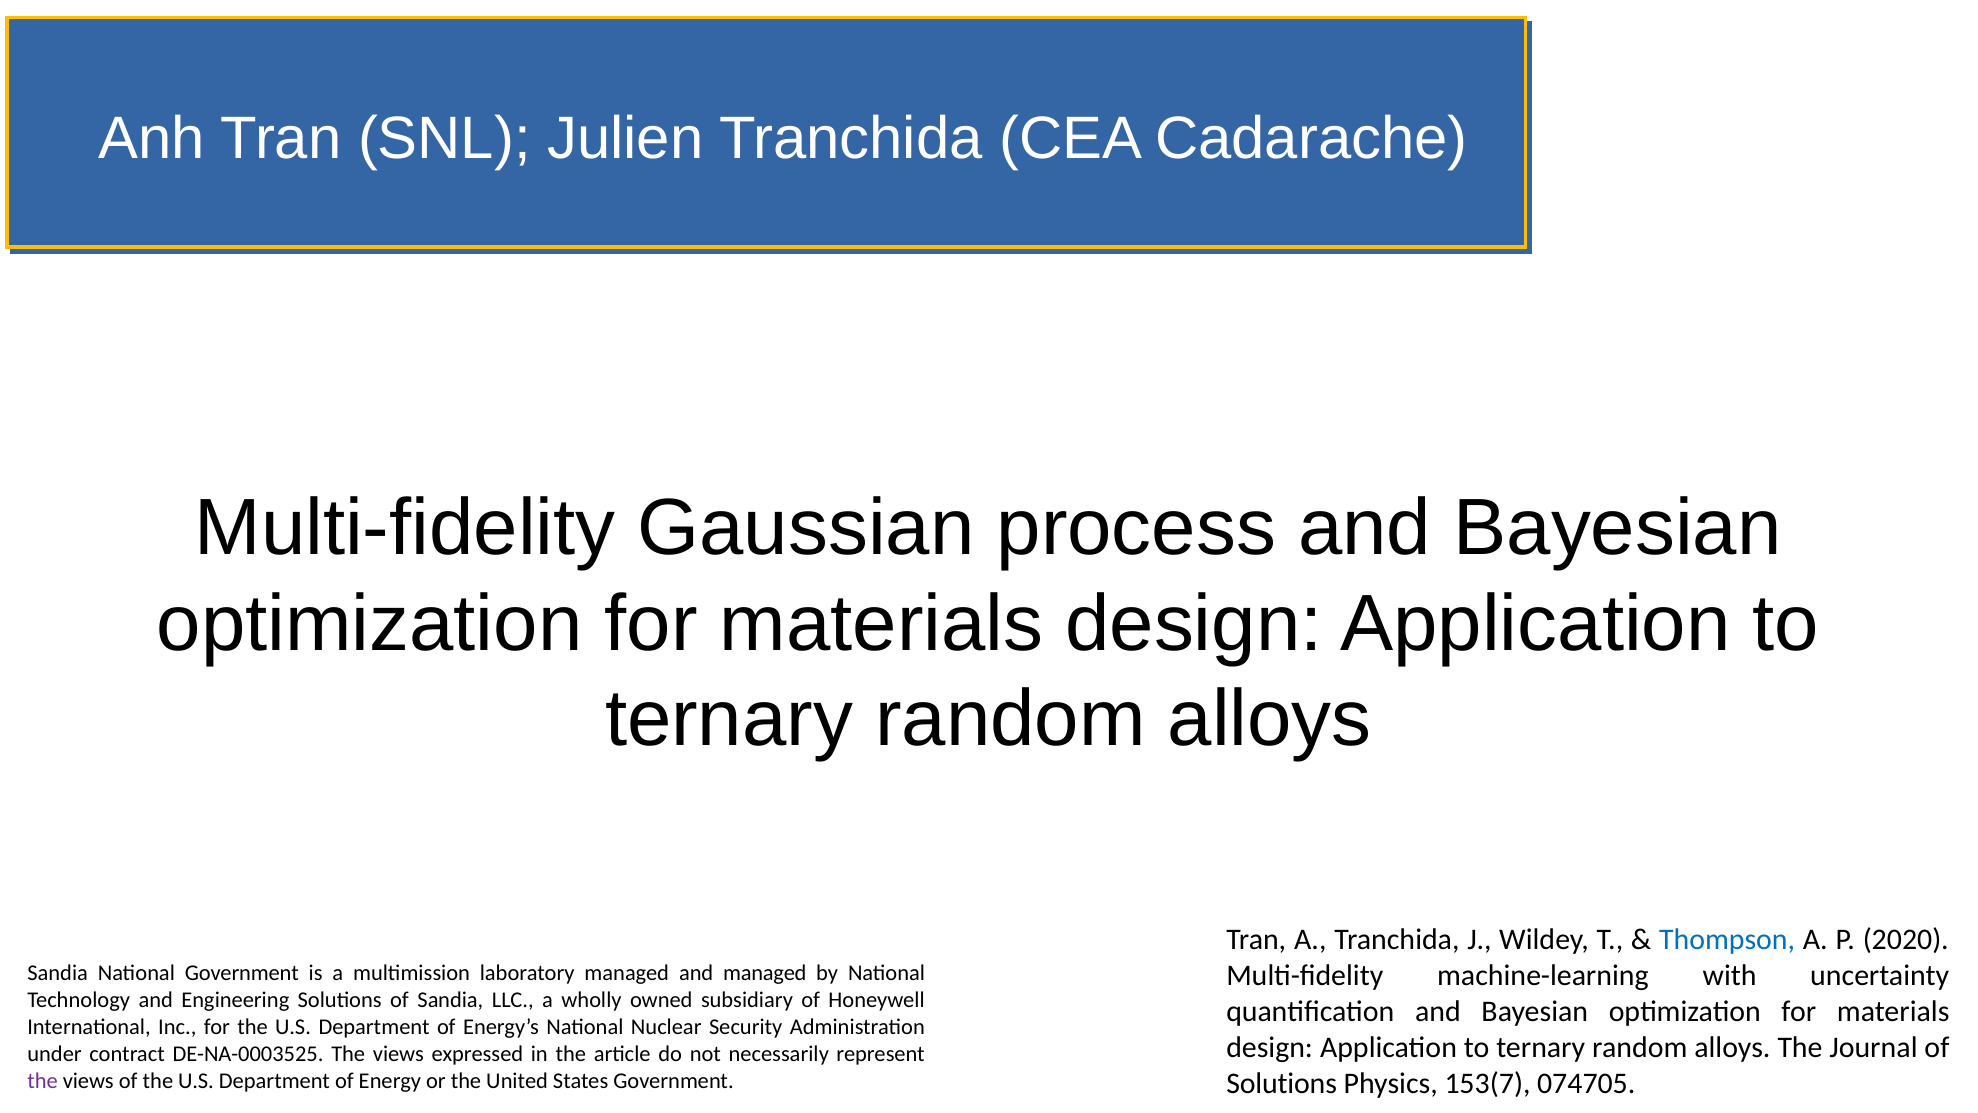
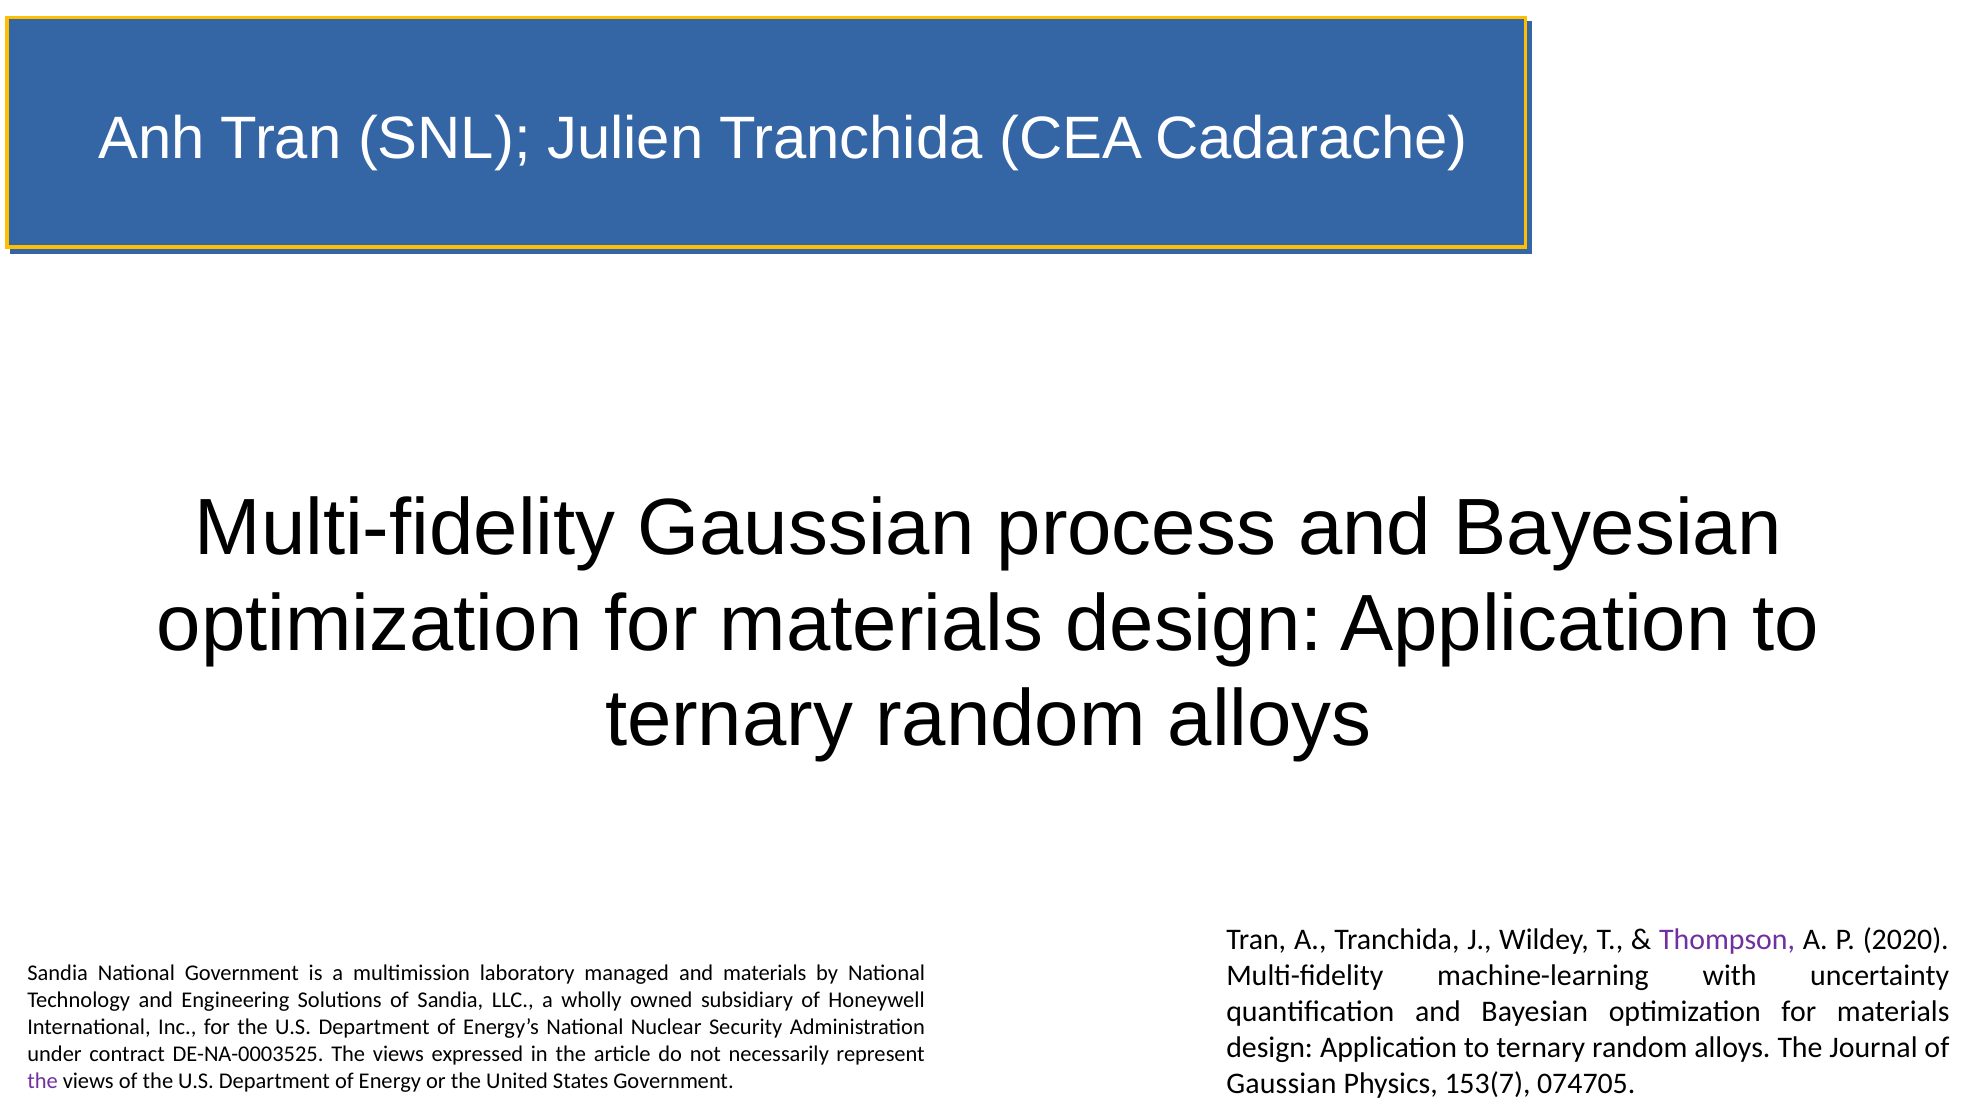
Thompson colour: blue -> purple (1727, 939)
and managed: managed -> materials (765, 973)
Solutions: Solutions -> Gaussian (1281, 1083)
